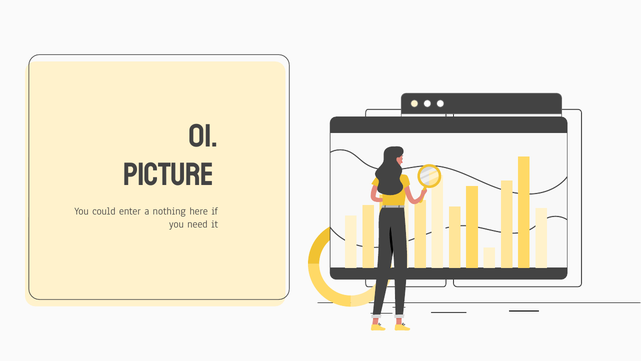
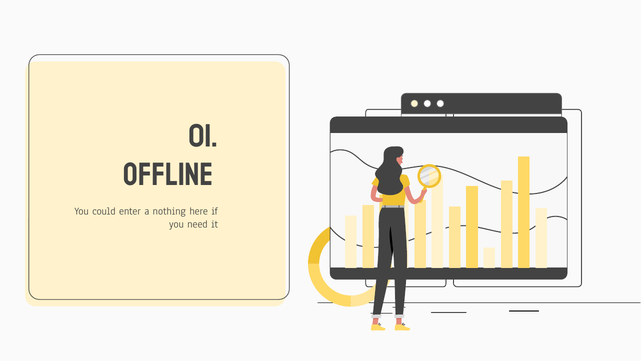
PICTURE: PICTURE -> OFFLINE (168, 174)
